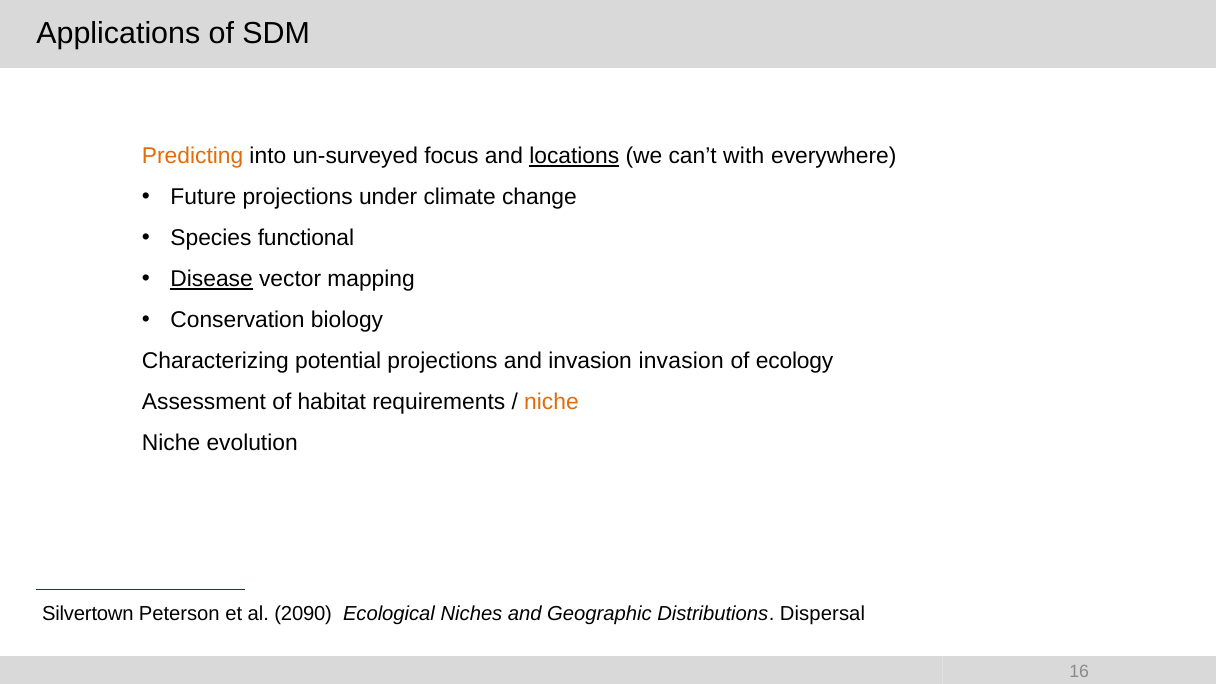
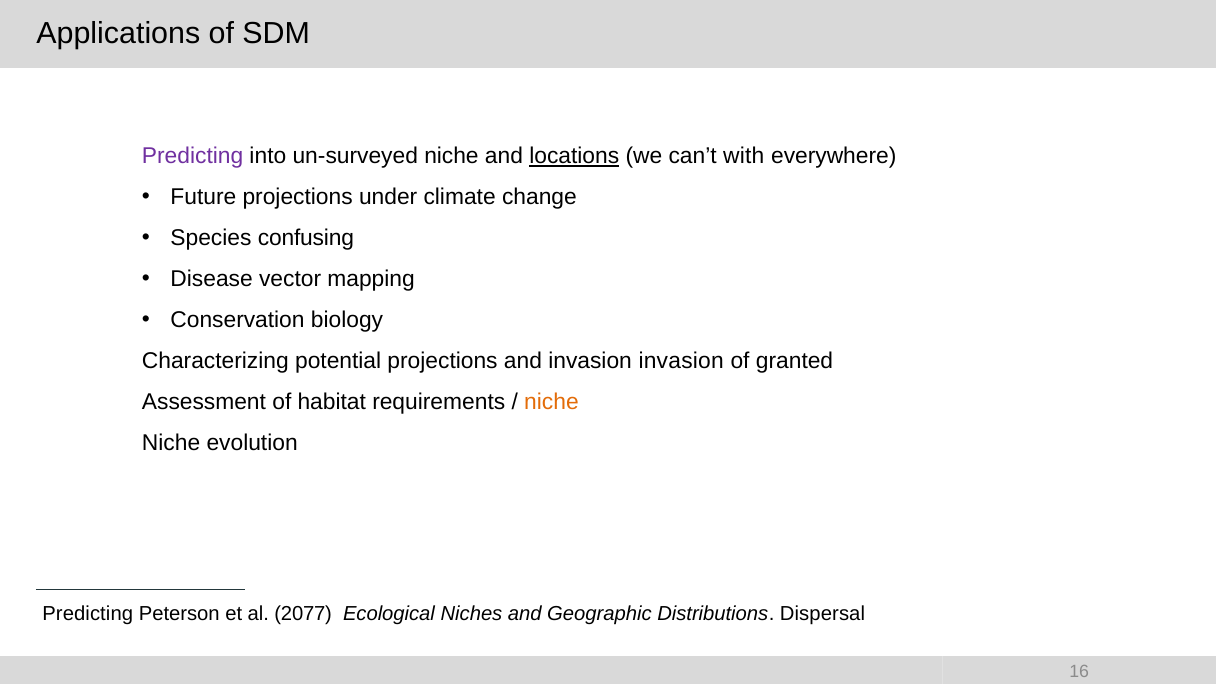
Predicting colour: orange -> purple (193, 156)
un-surveyed focus: focus -> niche (451, 156)
functional: functional -> confusing (306, 238)
Disease underline: present -> none (212, 279)
ecology: ecology -> granted (795, 361)
Silvertown: Silvertown -> Predicting (88, 613)
2090: 2090 -> 2077 (303, 613)
